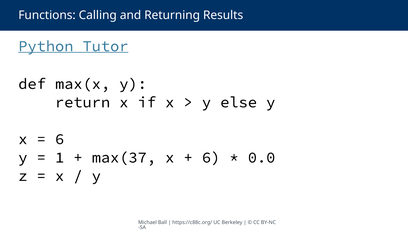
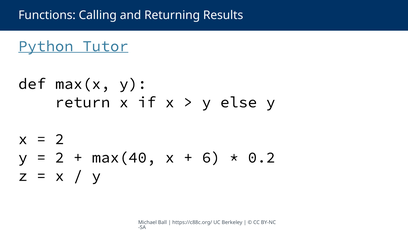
6: 6 -> 2 (60, 139)
1: 1 -> 2 (60, 157)
max(37: max(37 -> max(40 (124, 157)
0.0: 0.0 -> 0.2 (262, 157)
